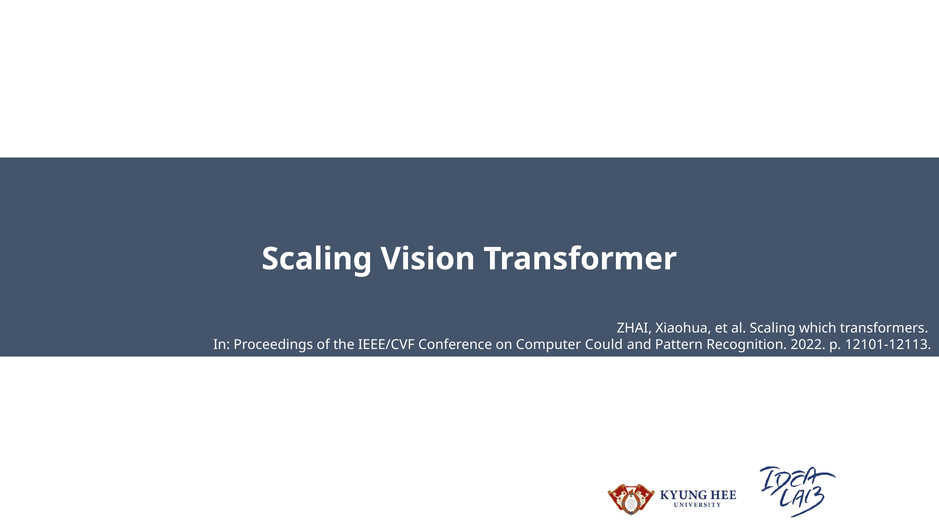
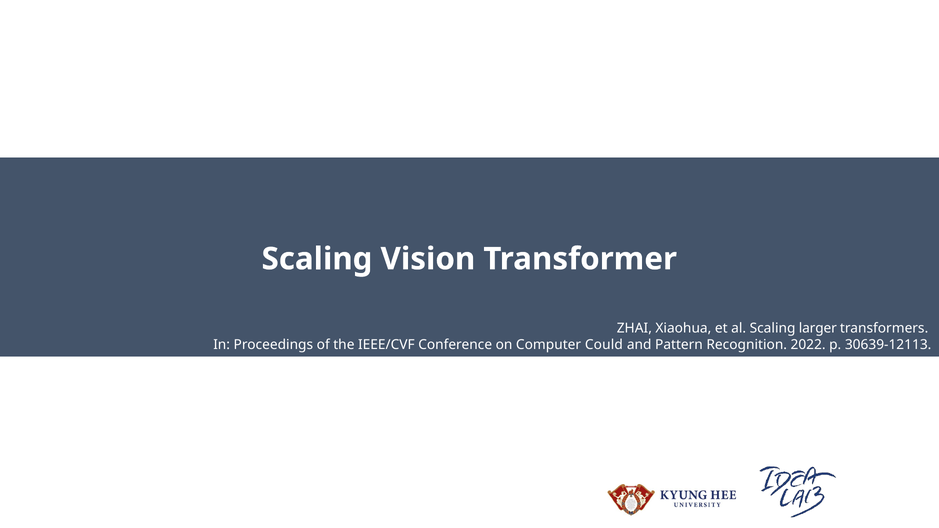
which: which -> larger (818, 328)
12101-12113: 12101-12113 -> 30639-12113 (888, 345)
